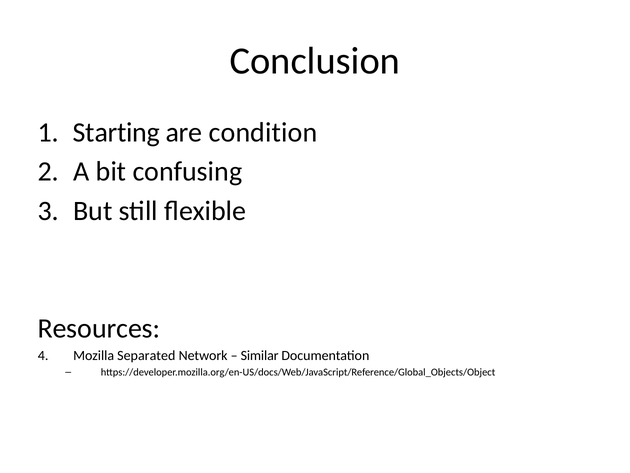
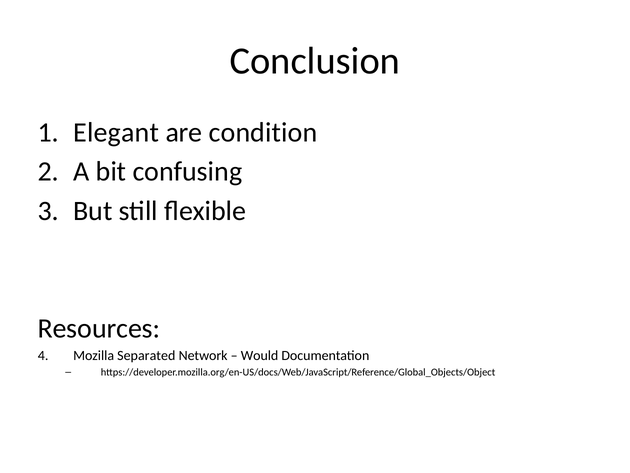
Starting: Starting -> Elegant (116, 132)
Similar: Similar -> Would (260, 355)
